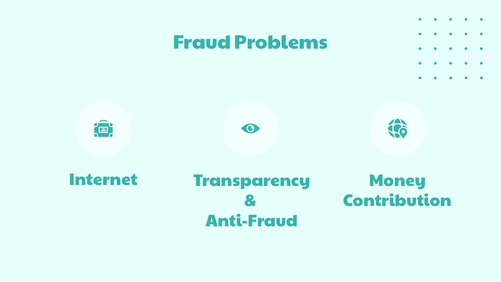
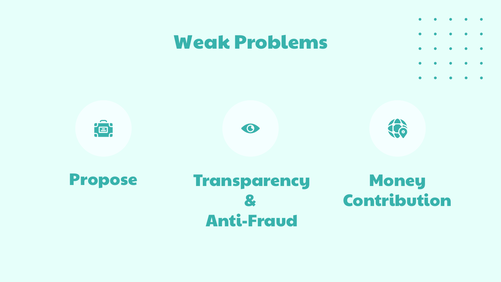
Fraud: Fraud -> Weak (202, 42)
Internet: Internet -> Propose (103, 180)
